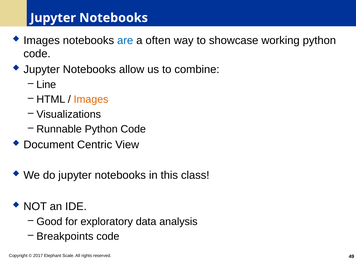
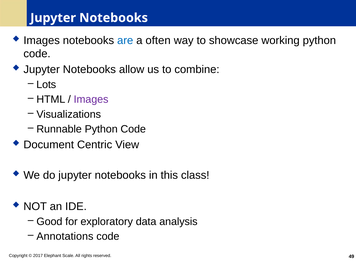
Line: Line -> Lots (46, 84)
Images colour: orange -> purple (91, 99)
Breakpoints: Breakpoints -> Annotations (65, 236)
